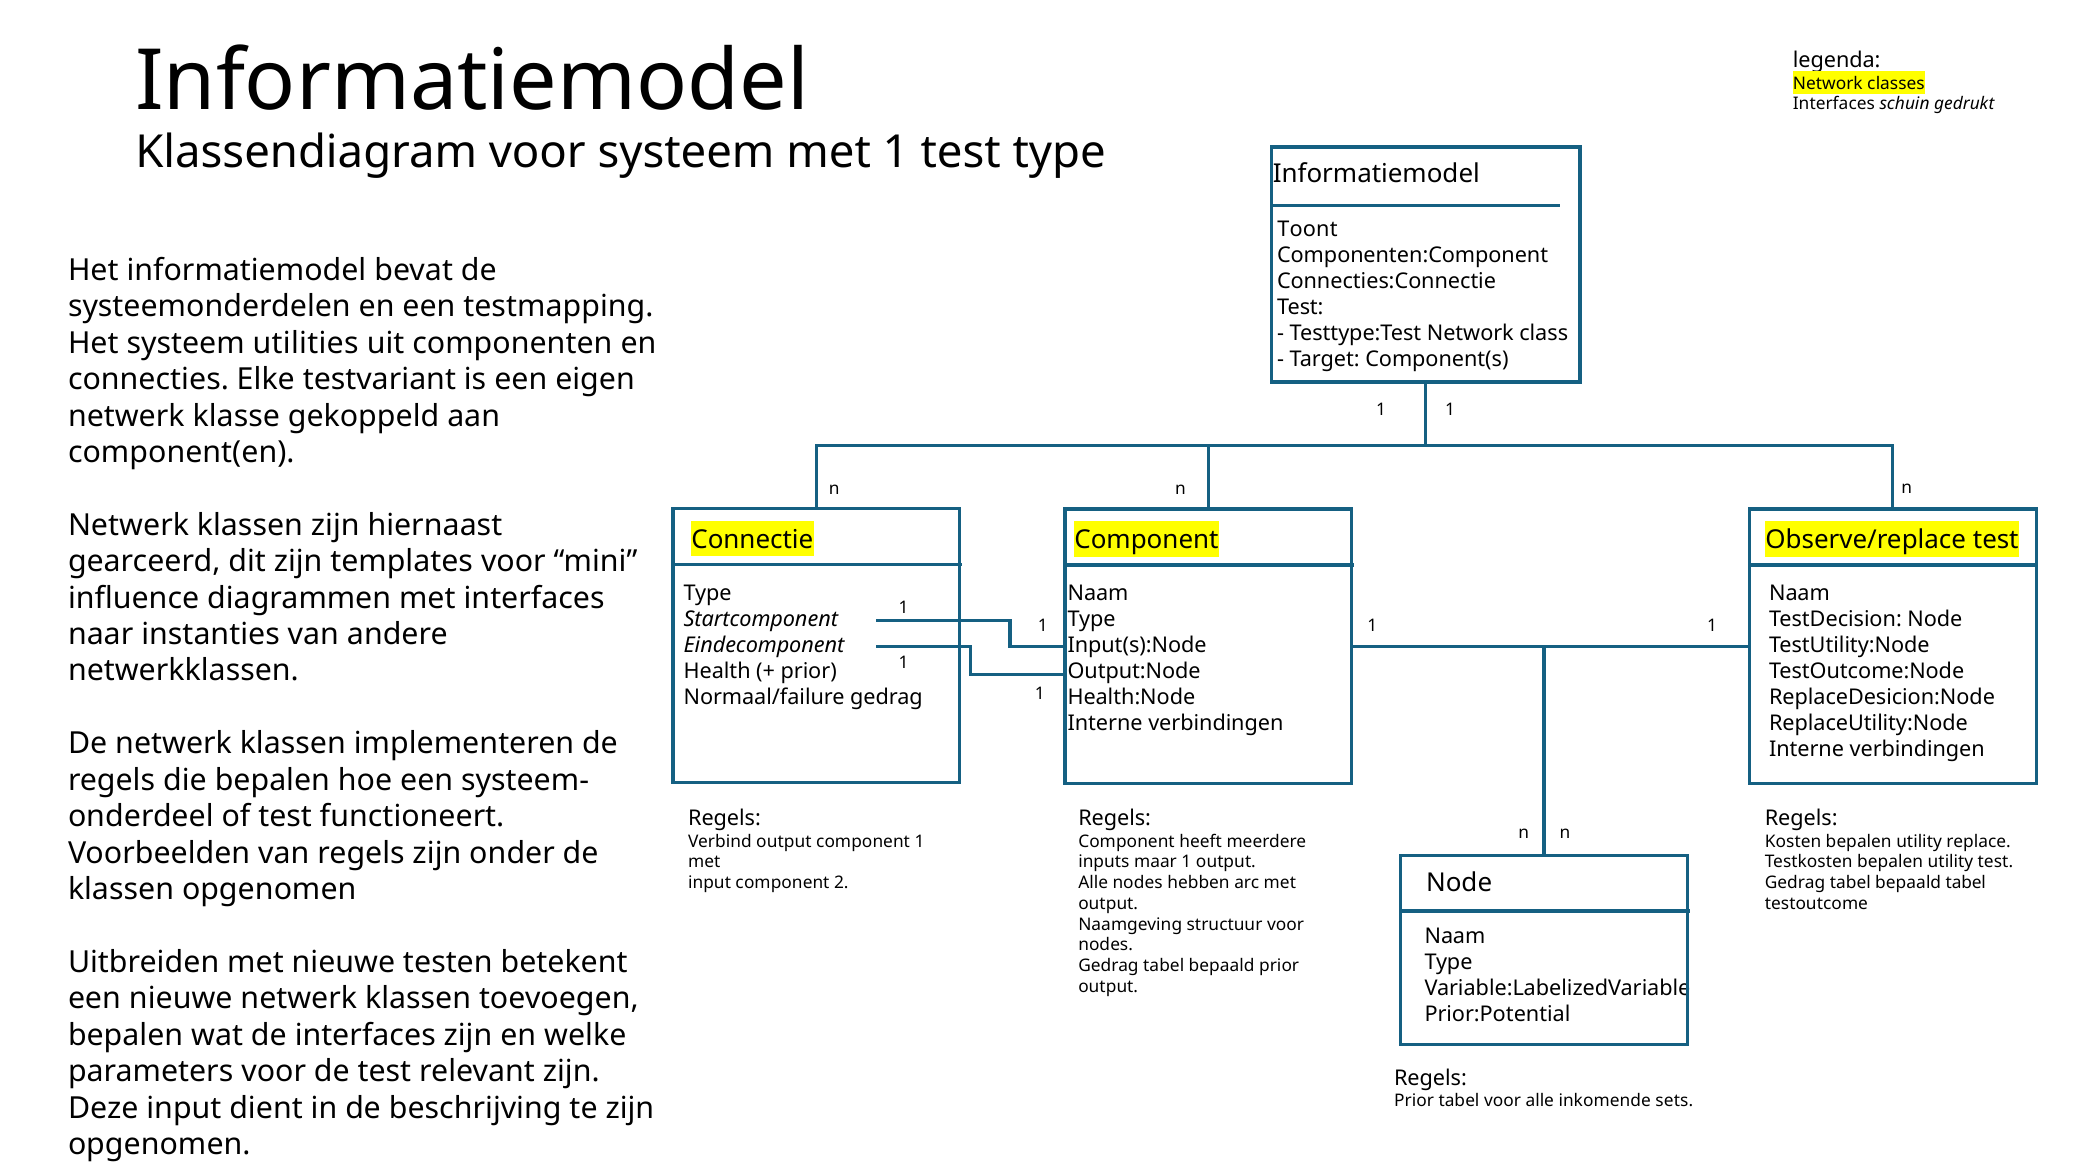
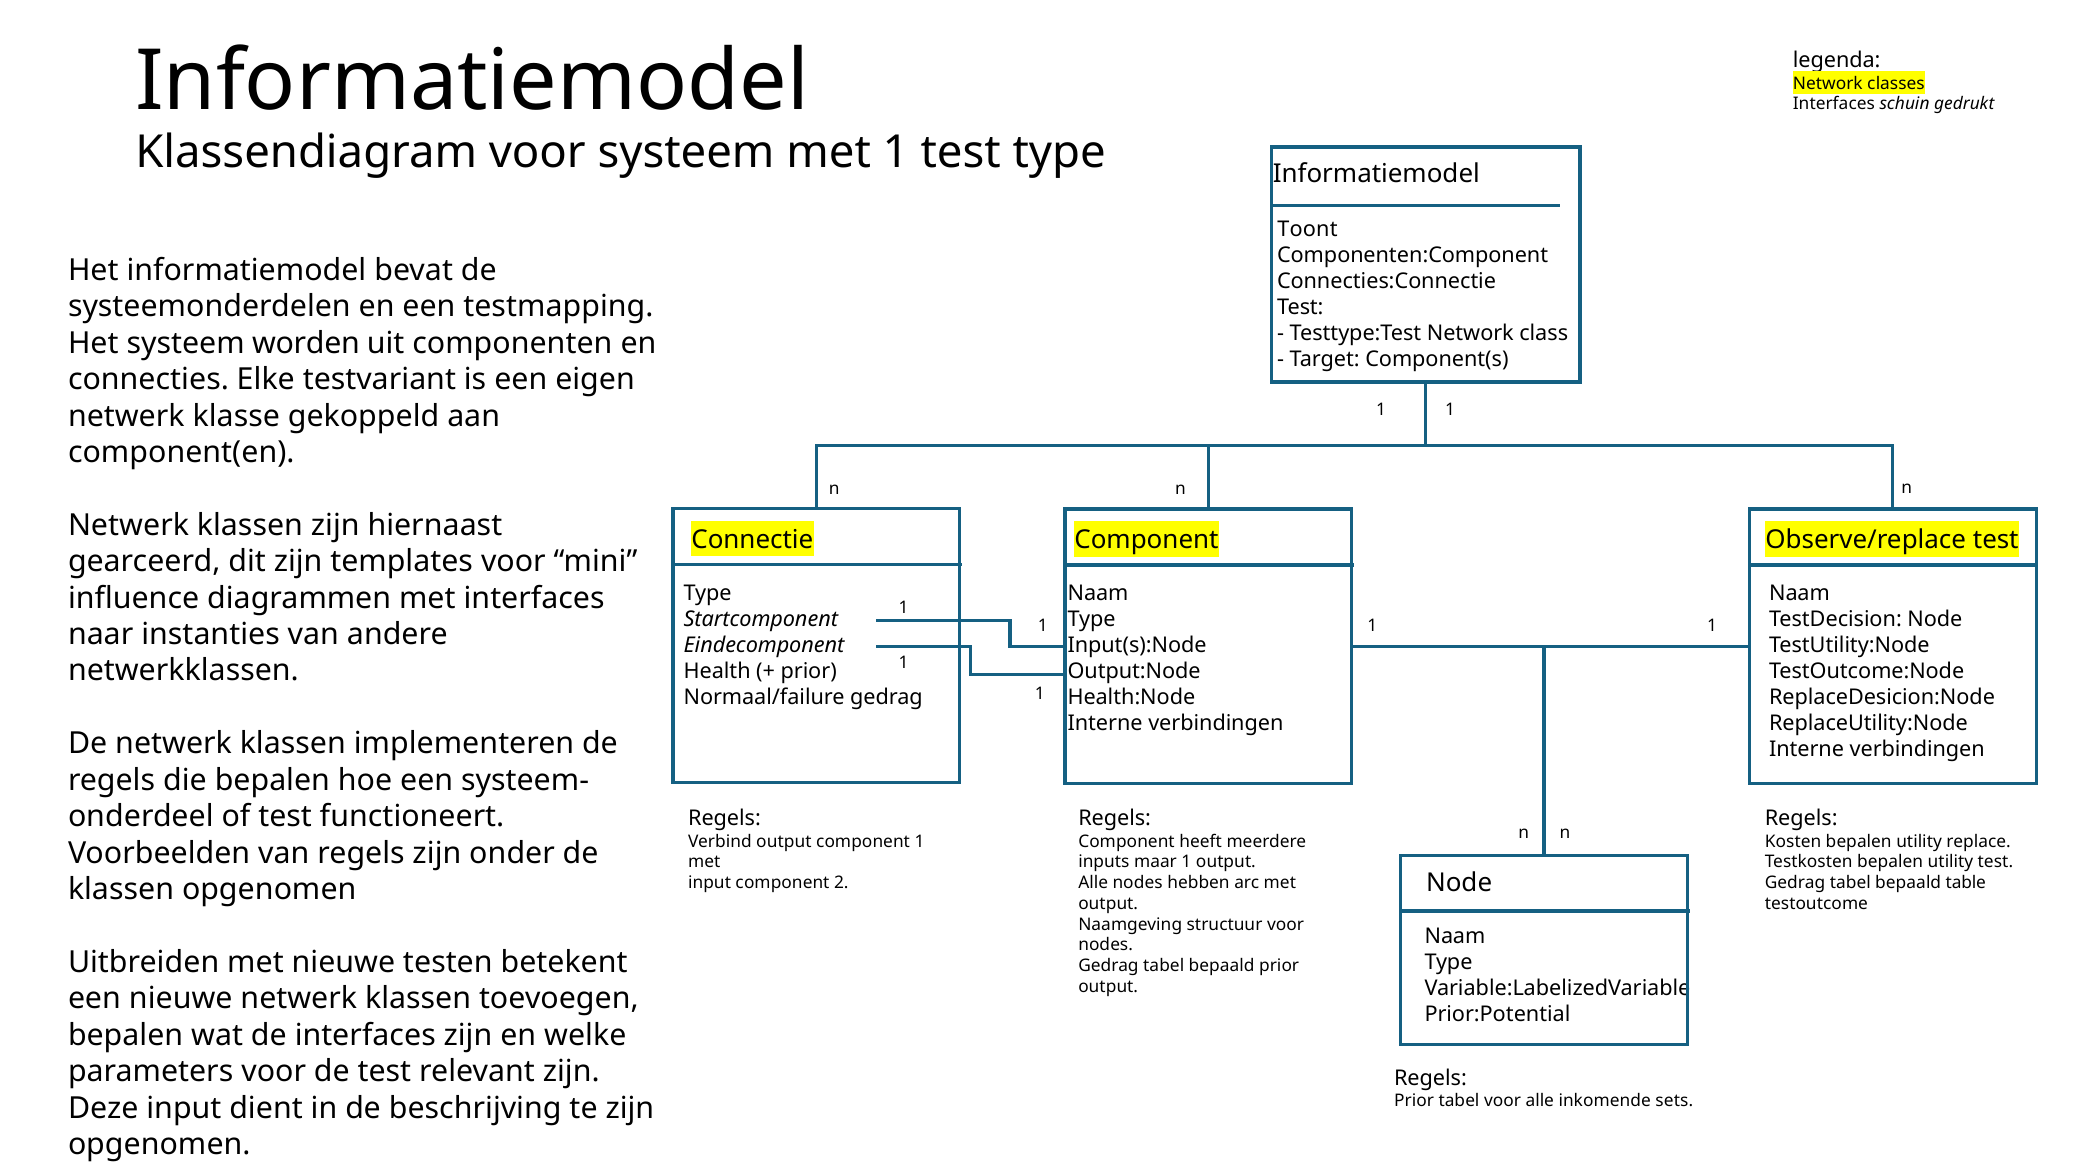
utilities: utilities -> worden (306, 343)
bepaald tabel: tabel -> table (1966, 883)
